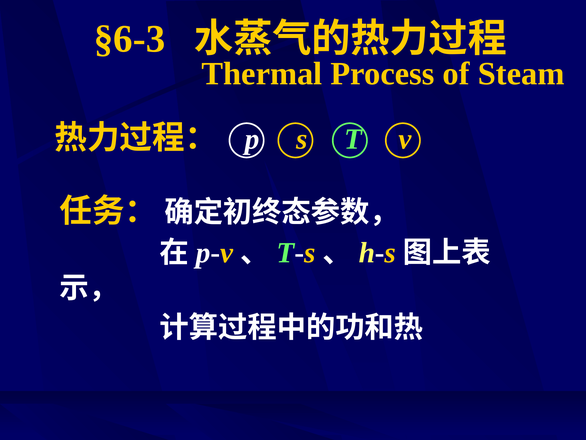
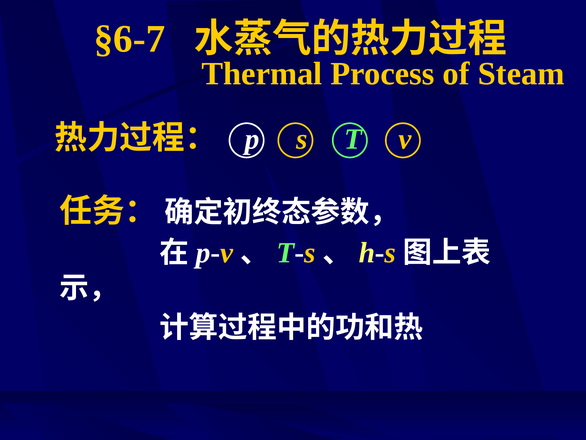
§6-3: §6-3 -> §6-7 (130, 39)
